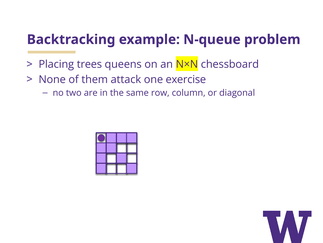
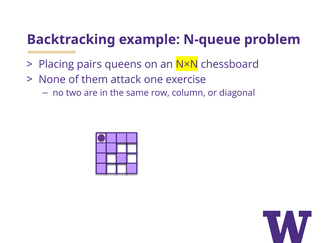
trees: trees -> pairs (89, 64)
